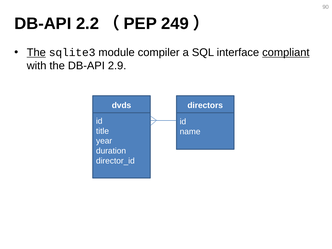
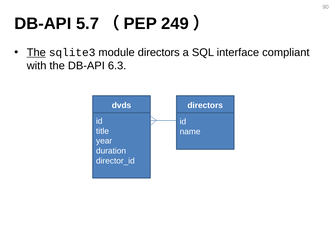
2.2: 2.2 -> 5.7 (88, 24)
module compiler: compiler -> directors (159, 53)
compliant underline: present -> none (286, 53)
2.9: 2.9 -> 6.3 (117, 66)
